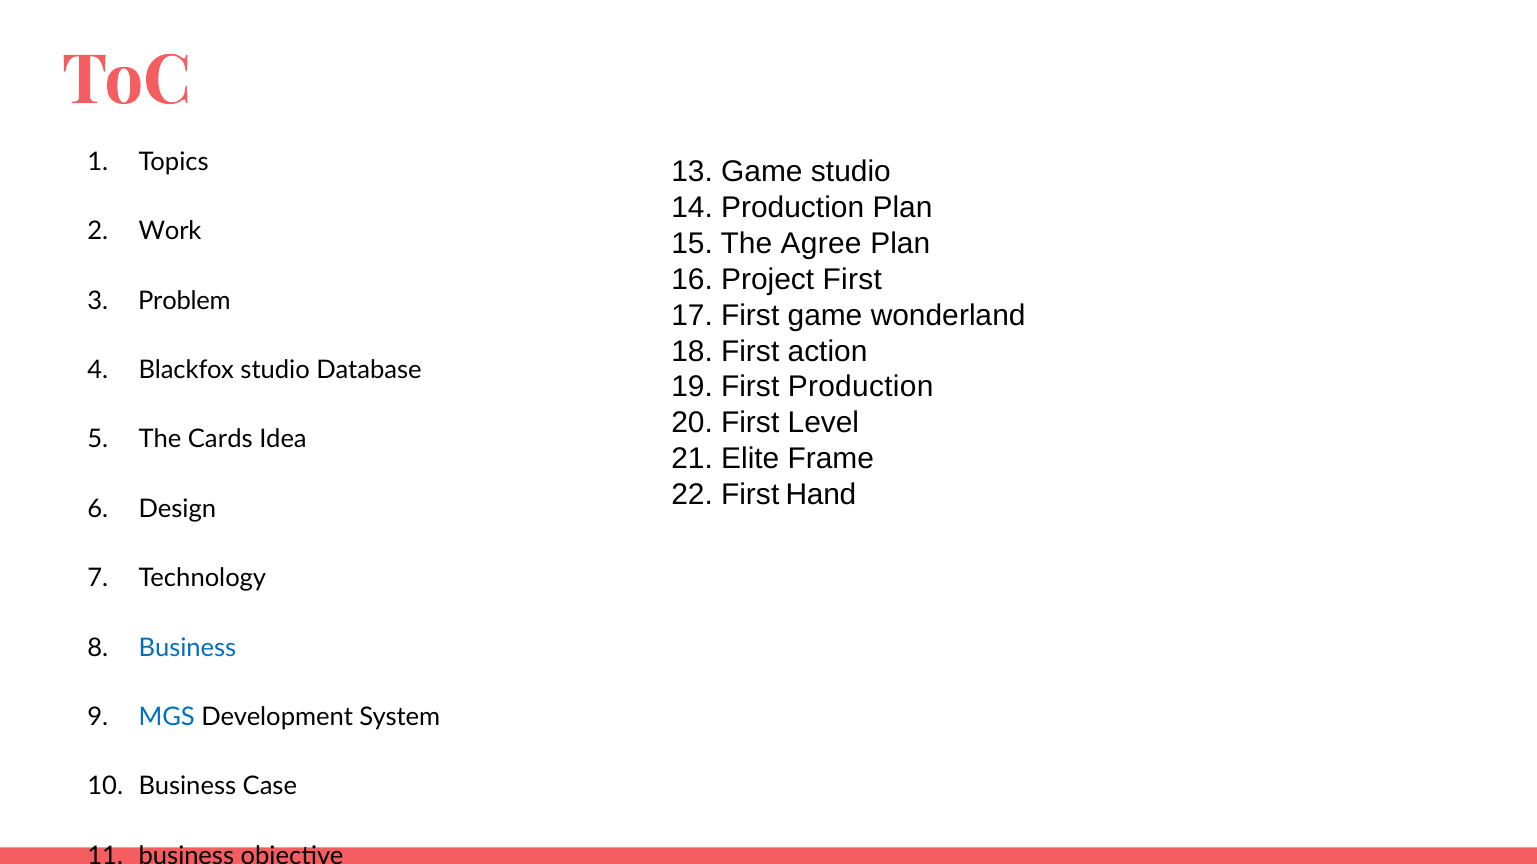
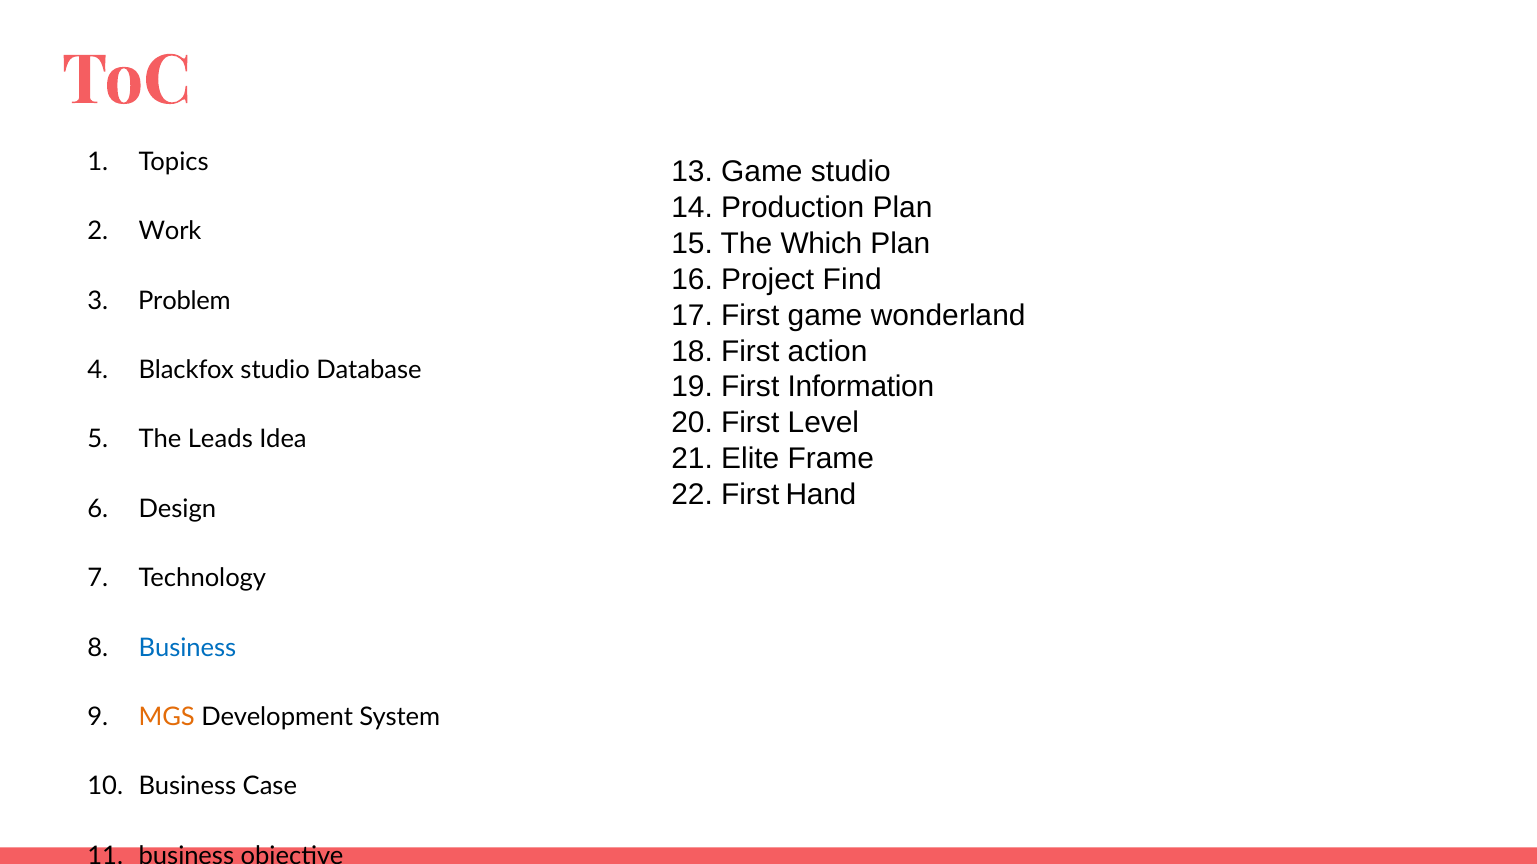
Agree: Agree -> Which (821, 244)
Project First: First -> Find (852, 280)
First Production: Production -> Information (861, 387)
Cards: Cards -> Leads (220, 440)
MGS colour: blue -> orange (167, 718)
